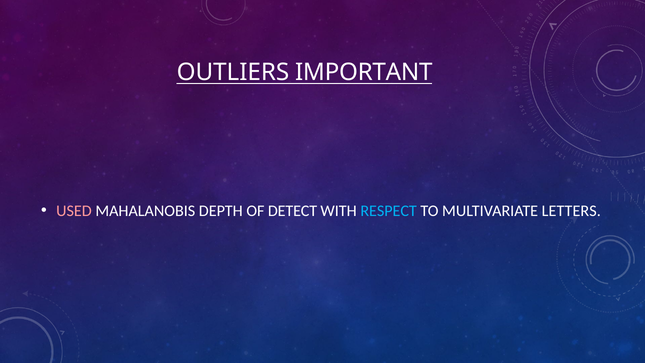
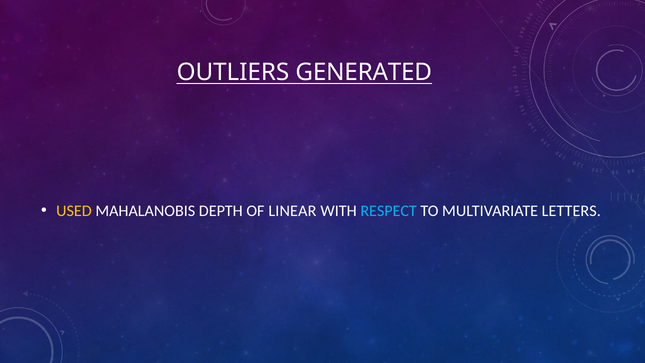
IMPORTANT: IMPORTANT -> GENERATED (364, 72)
USED colour: pink -> yellow (74, 211)
DETECT: DETECT -> LINEAR (292, 211)
